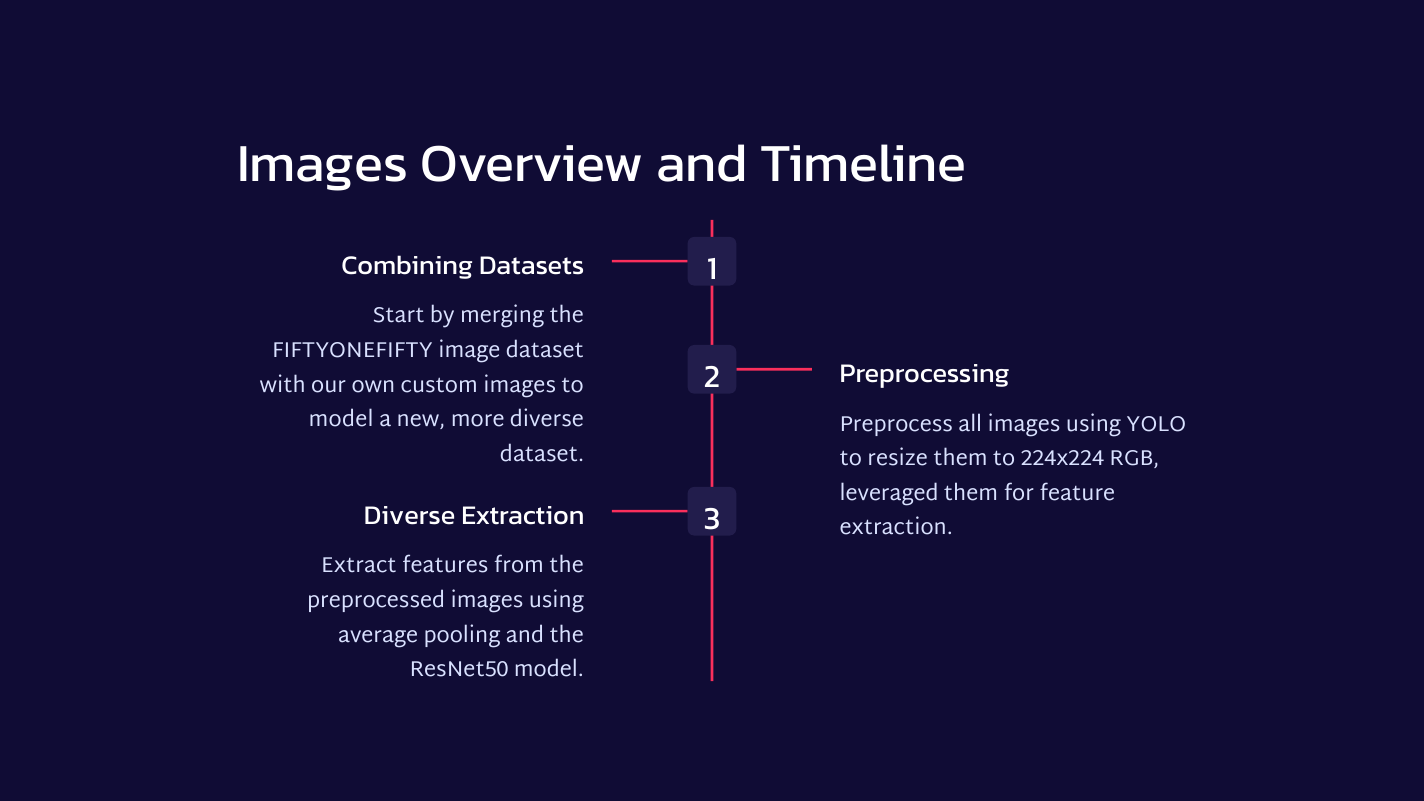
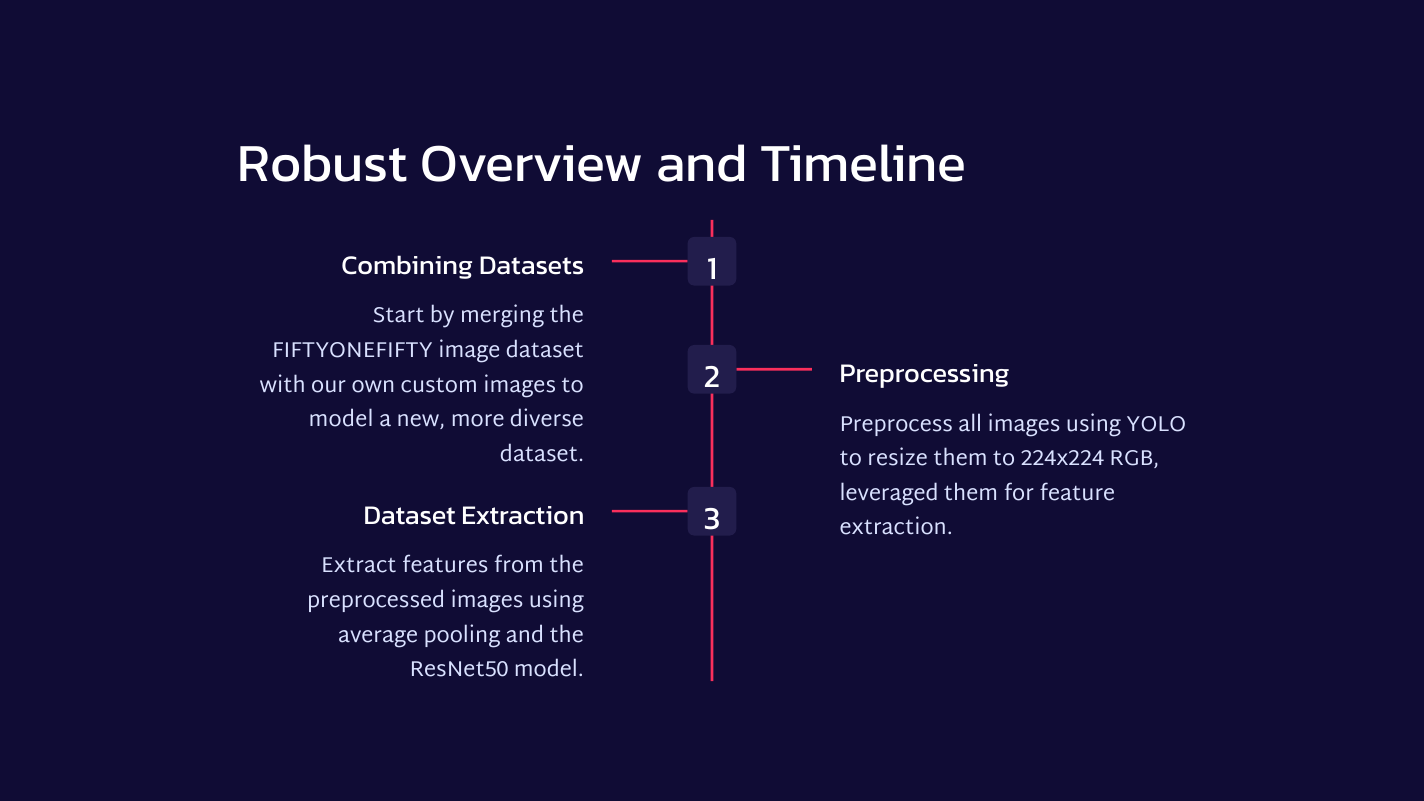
Images: Images -> Robust (323, 163)
Diverse: Diverse -> Dataset (410, 515)
